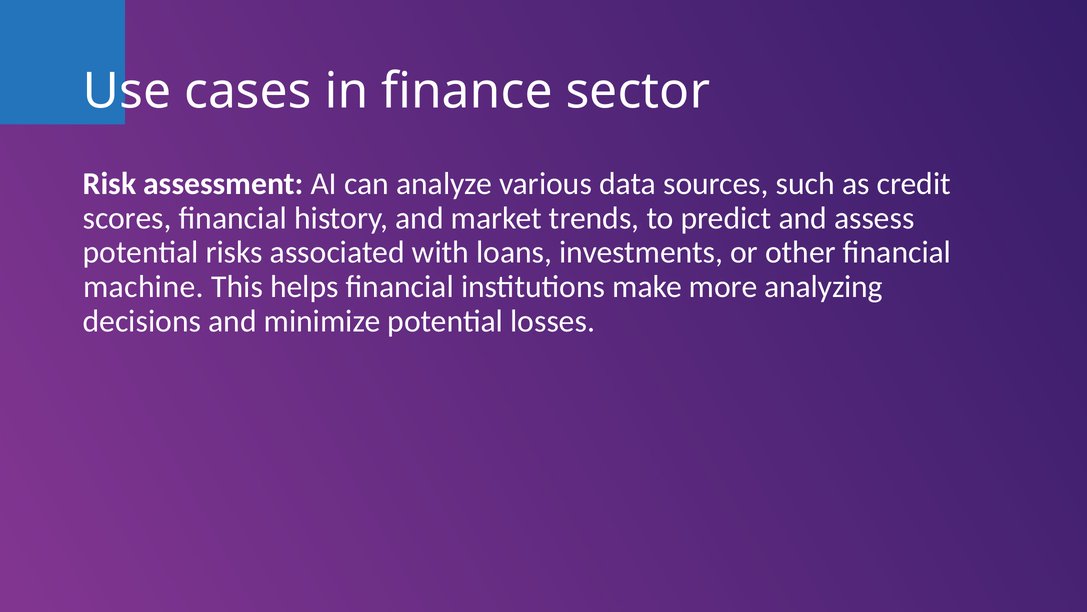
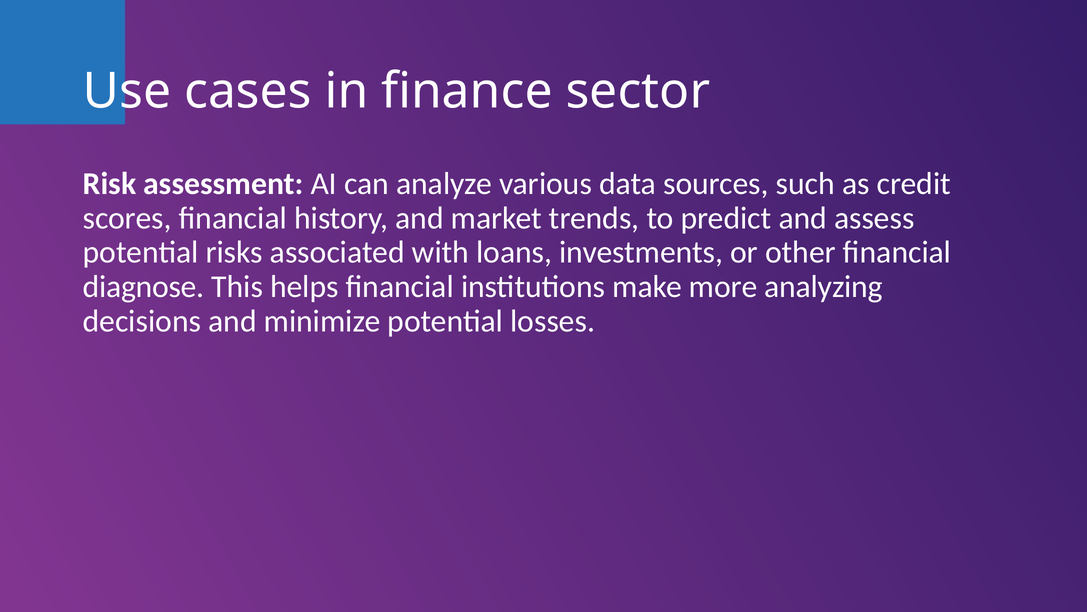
machine: machine -> diagnose (144, 287)
